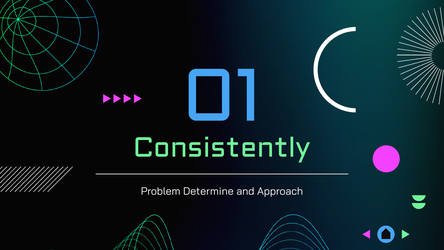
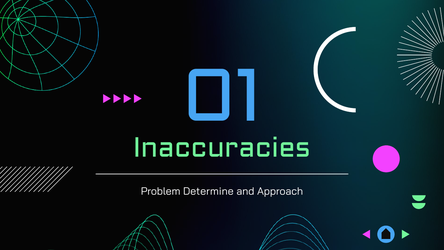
Consistently: Consistently -> Inaccuracies (222, 148)
